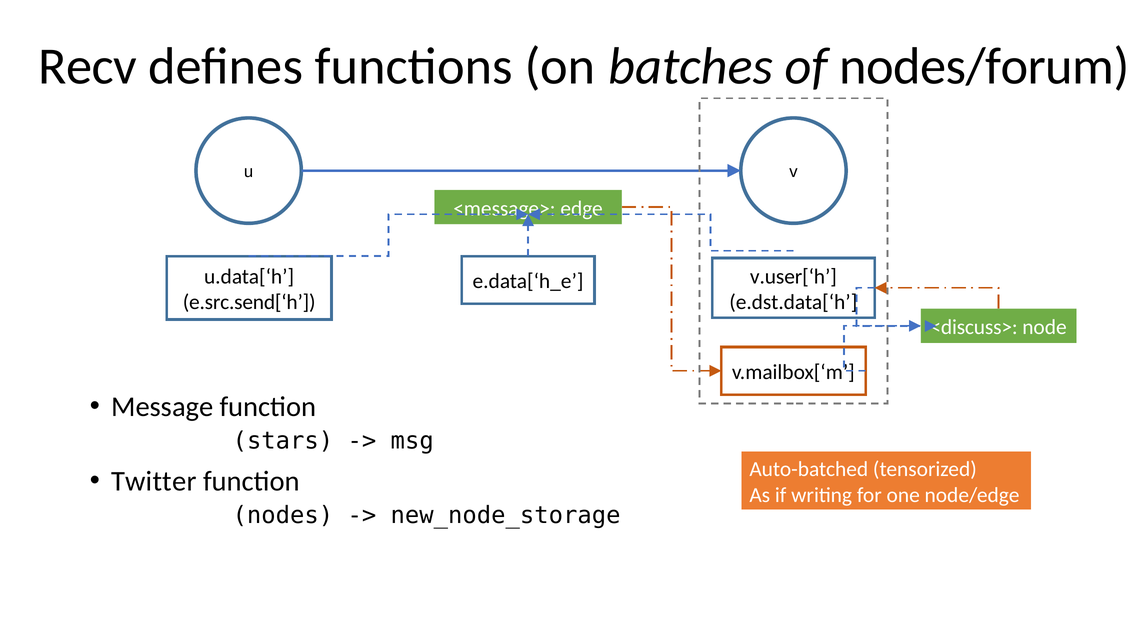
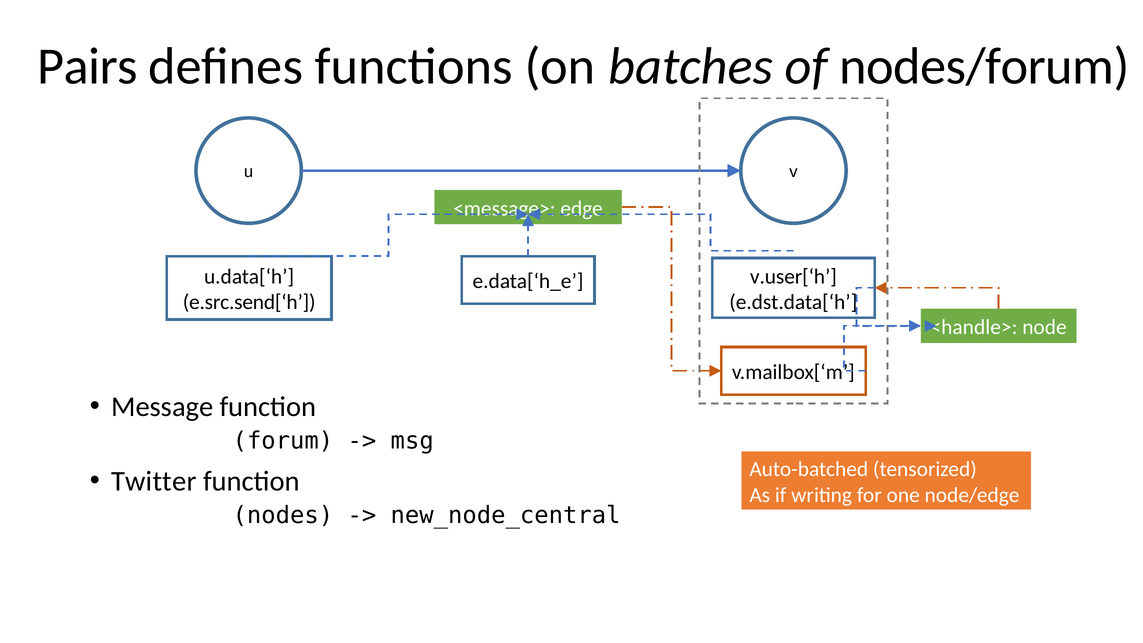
Recv: Recv -> Pairs (87, 66)
<discuss>: <discuss> -> <handle> (974, 327)
stars: stars -> forum (283, 441)
new_node_storage: new_node_storage -> new_node_central (506, 515)
